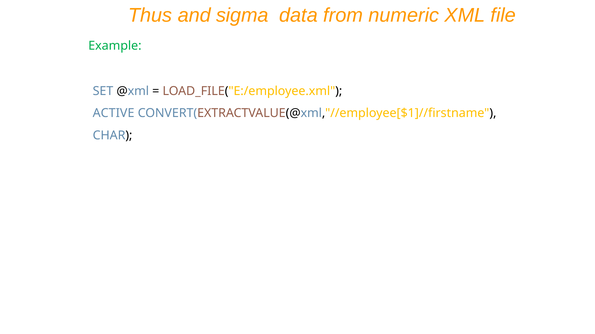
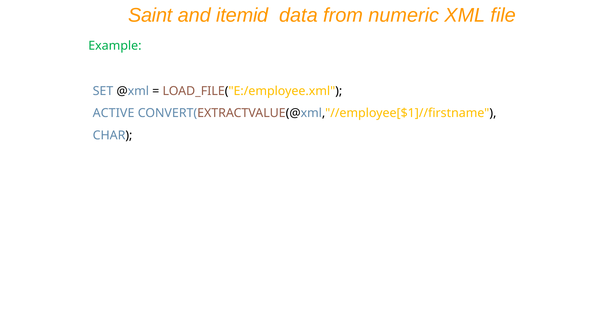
Thus: Thus -> Saint (150, 15)
sigma: sigma -> itemid (242, 15)
